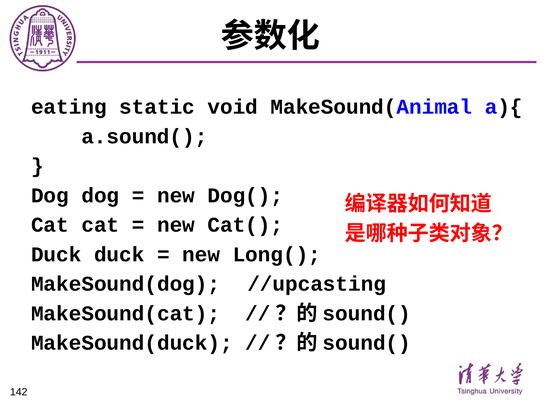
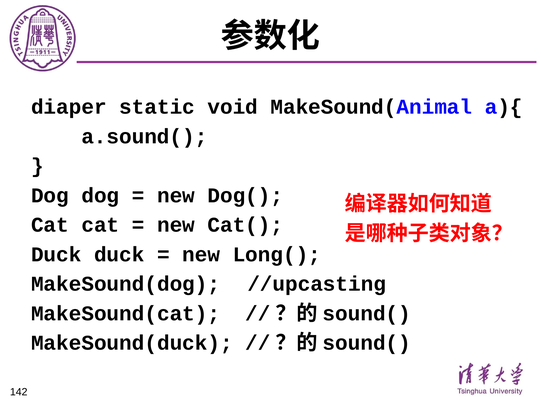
eating: eating -> diaper (69, 107)
